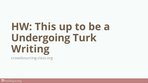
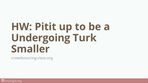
This: This -> Pitit (45, 27)
Writing: Writing -> Smaller (30, 49)
